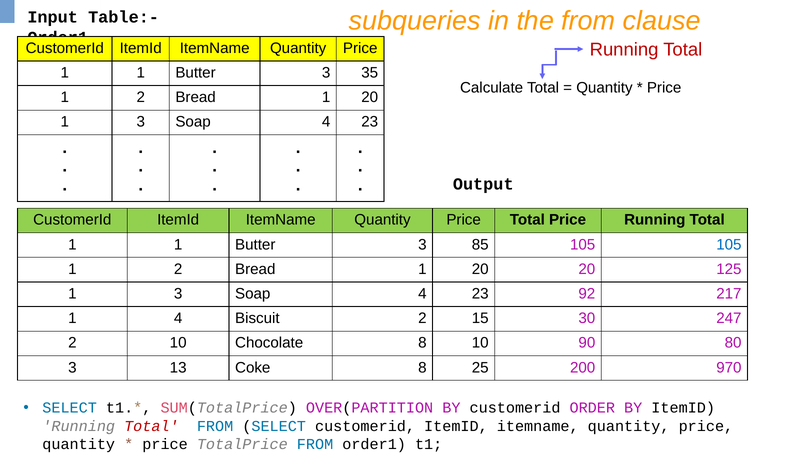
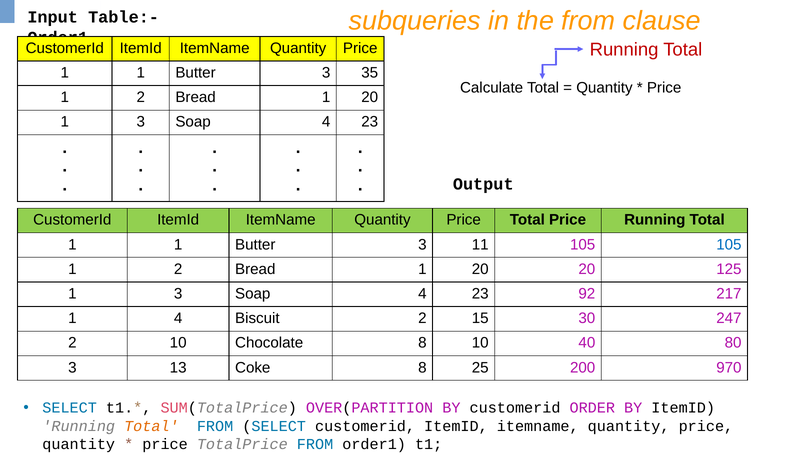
85: 85 -> 11 (480, 244)
90: 90 -> 40 (587, 343)
Total colour: red -> orange (151, 426)
